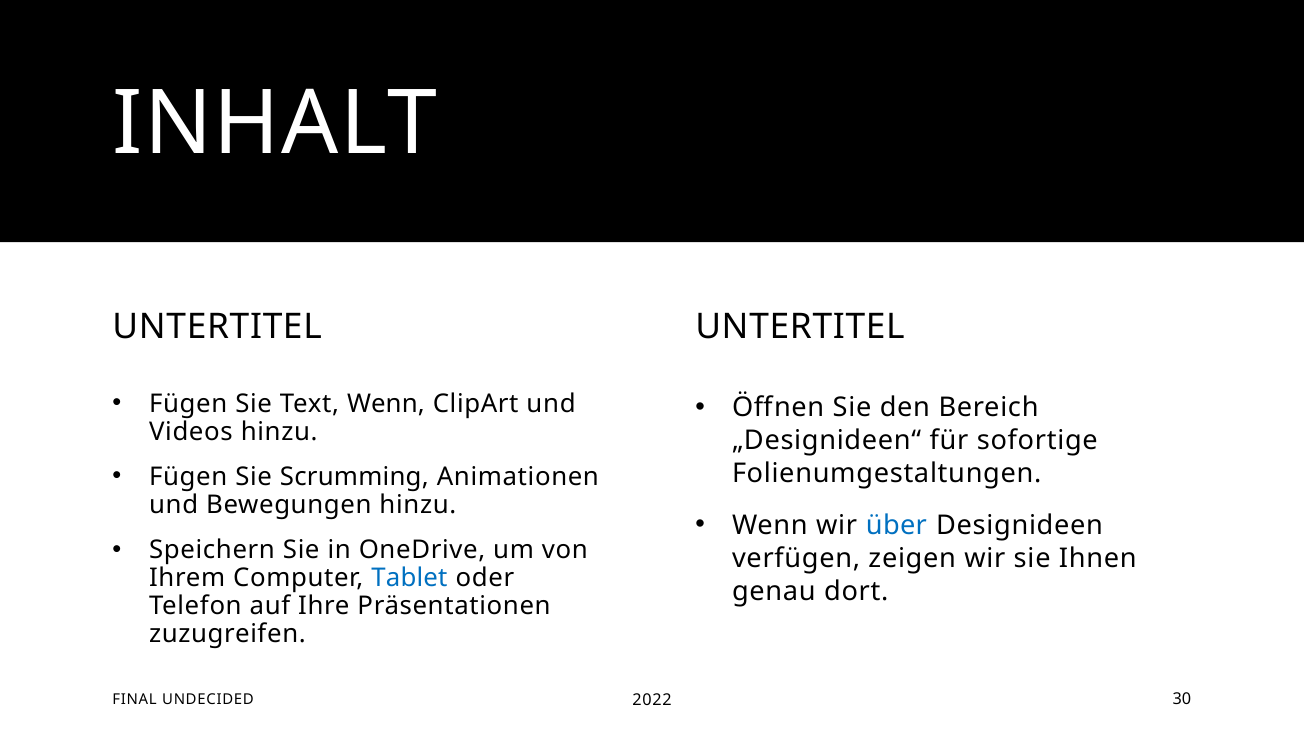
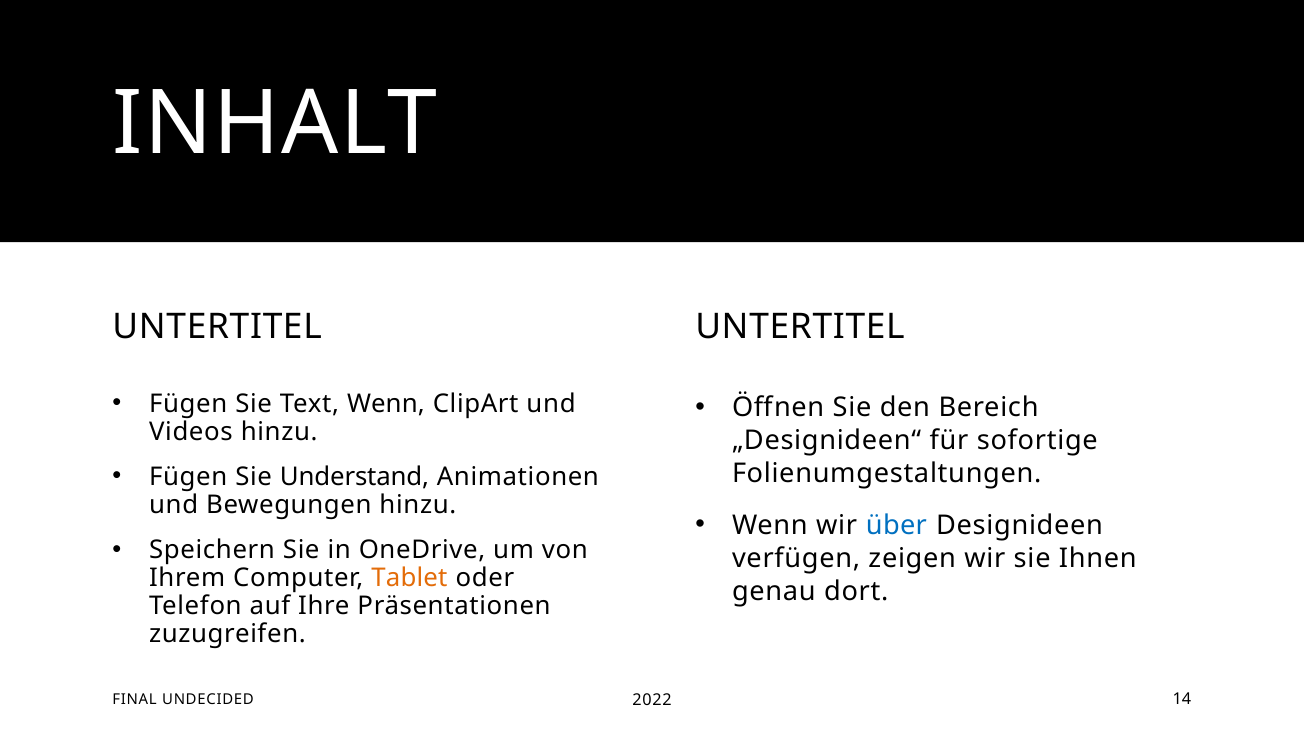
Scrumming: Scrumming -> Understand (355, 477)
Tablet colour: blue -> orange (409, 579)
30: 30 -> 14 (1182, 699)
